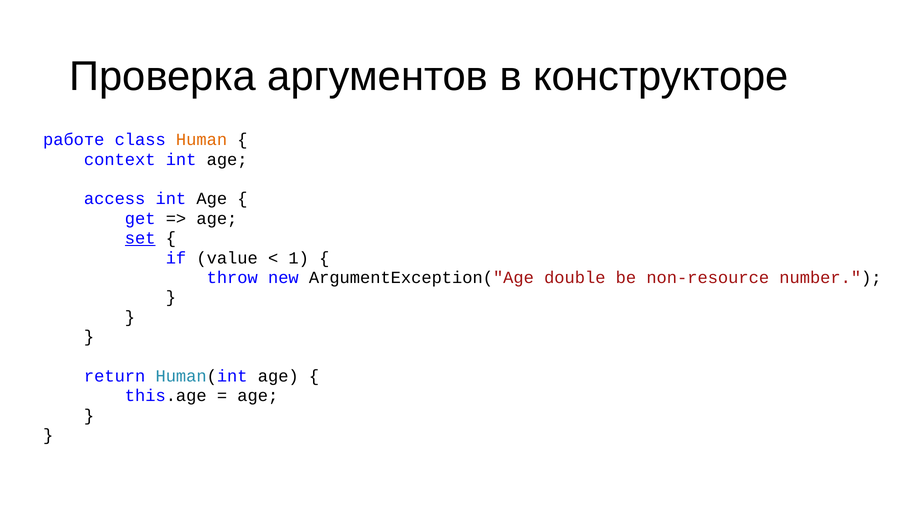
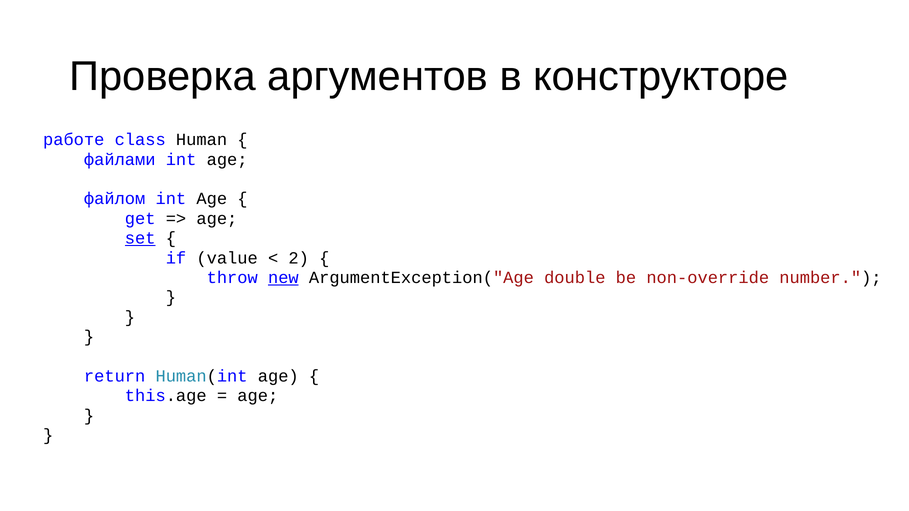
Human colour: orange -> black (202, 140)
context: context -> файлами (120, 160)
access: access -> файлом (115, 199)
1: 1 -> 2 (299, 258)
new underline: none -> present (283, 278)
non-resource: non-resource -> non-override (708, 278)
